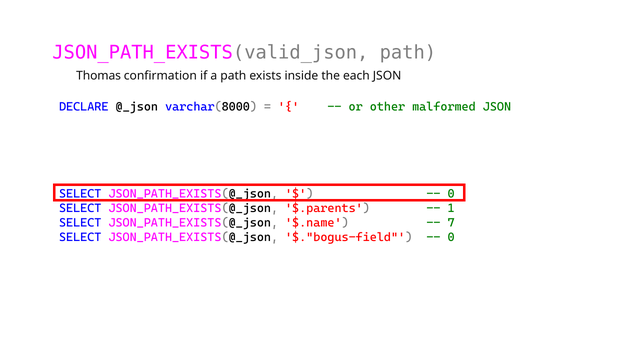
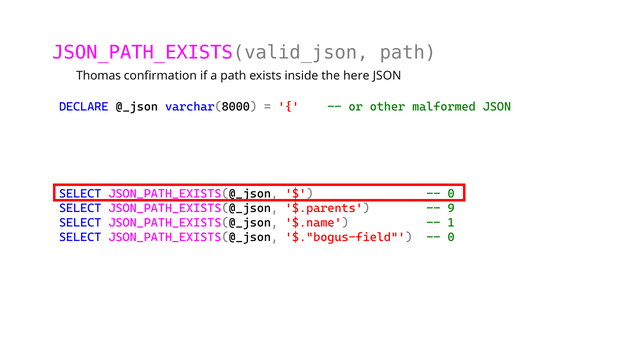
each: each -> here (356, 76)
1: 1 -> 9 (451, 208)
7: 7 -> 1 (451, 223)
